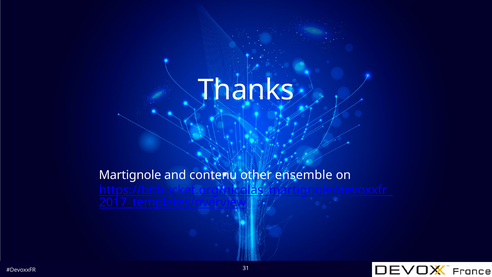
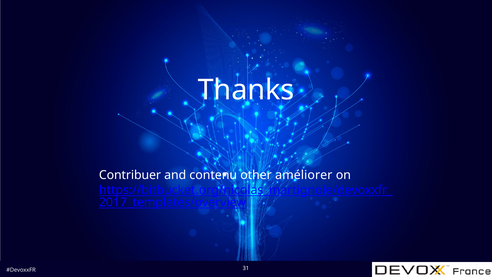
Martignole: Martignole -> Contribuer (130, 175)
ensemble: ensemble -> améliorer (304, 175)
